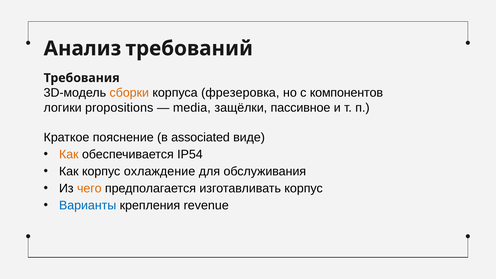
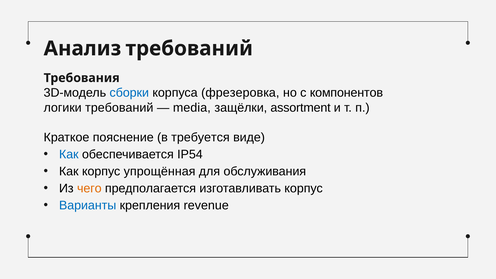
сборки colour: orange -> blue (129, 93)
propositions: propositions -> требований (119, 108)
пассивное: пассивное -> assortment (301, 108)
associated: associated -> требуется (200, 137)
Как colour: orange -> blue (69, 154)
охлаждение: охлаждение -> упрощённая (160, 171)
